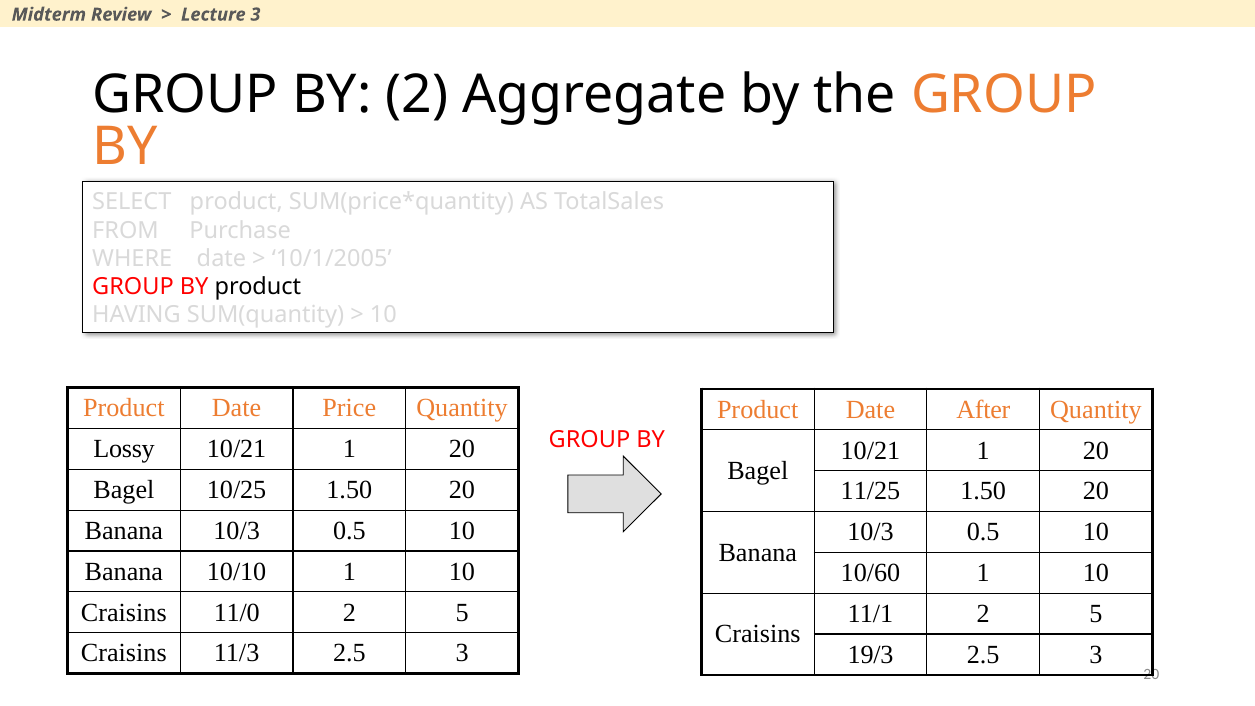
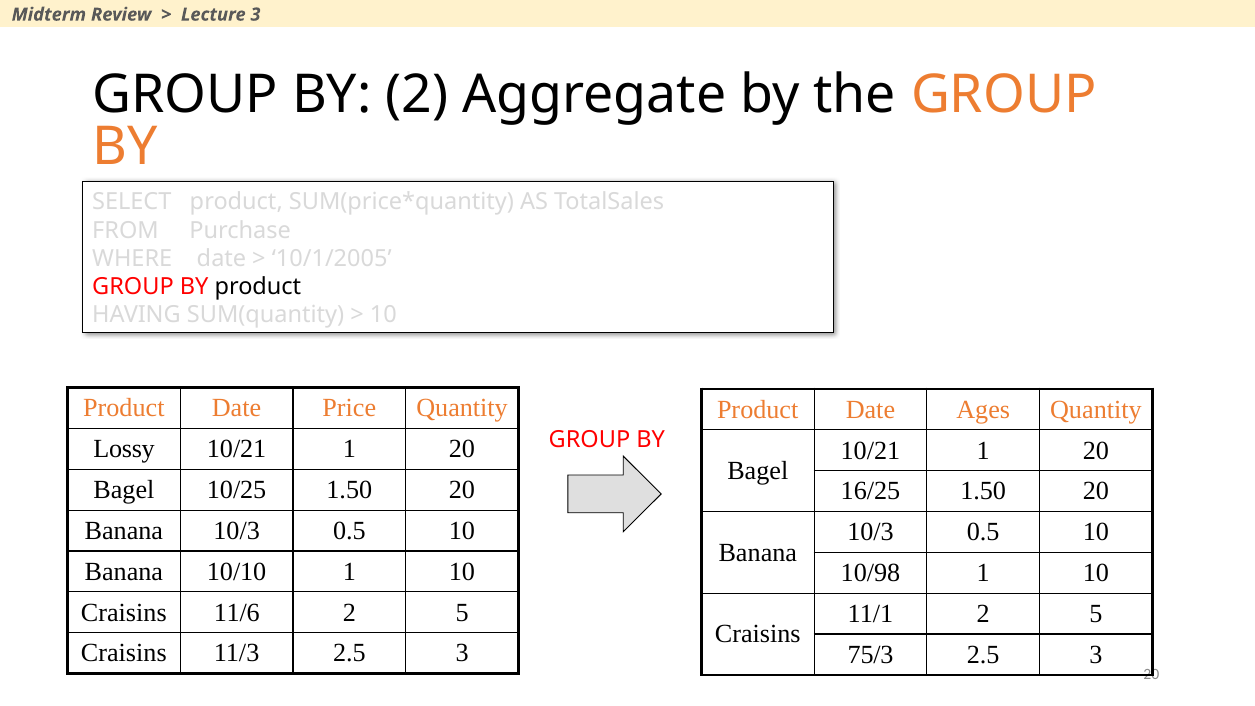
After: After -> Ages (983, 410)
11/25: 11/25 -> 16/25 (870, 491)
10/60: 10/60 -> 10/98 (870, 573)
11/0: 11/0 -> 11/6 (237, 612)
19/3: 19/3 -> 75/3 (871, 655)
